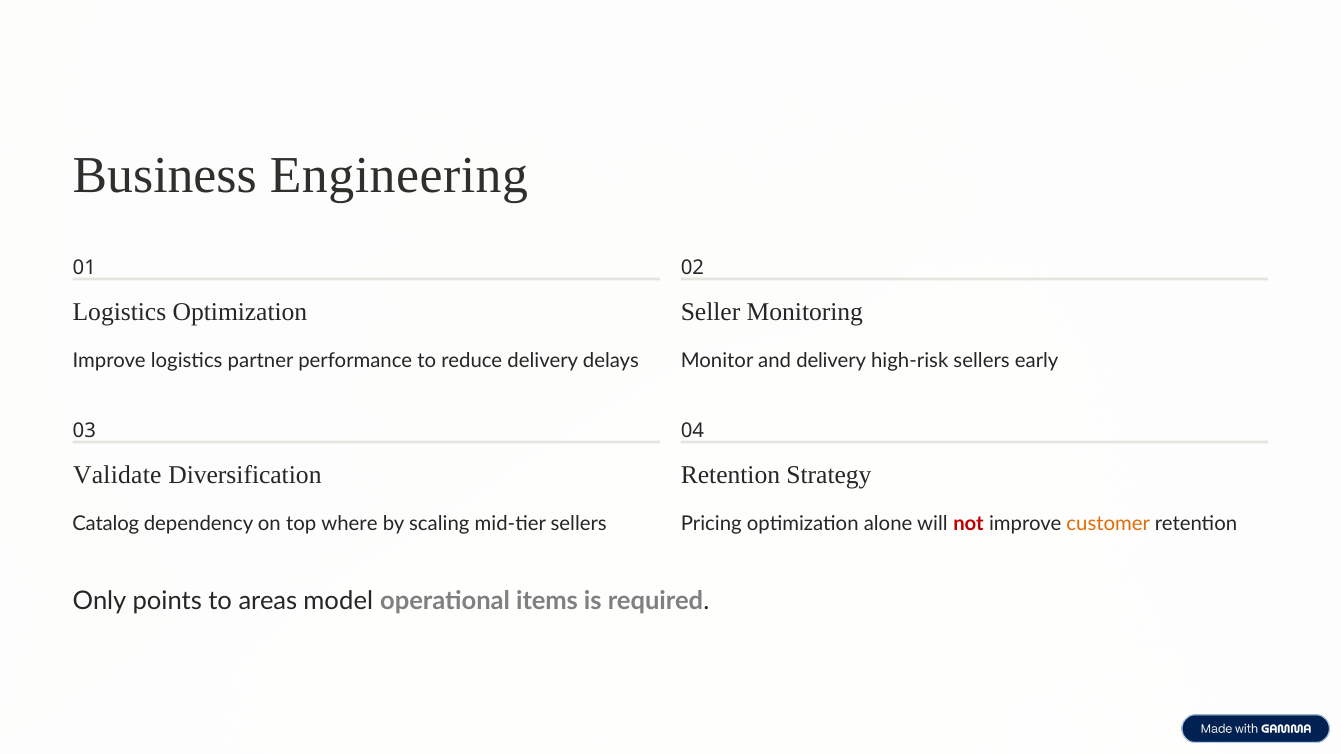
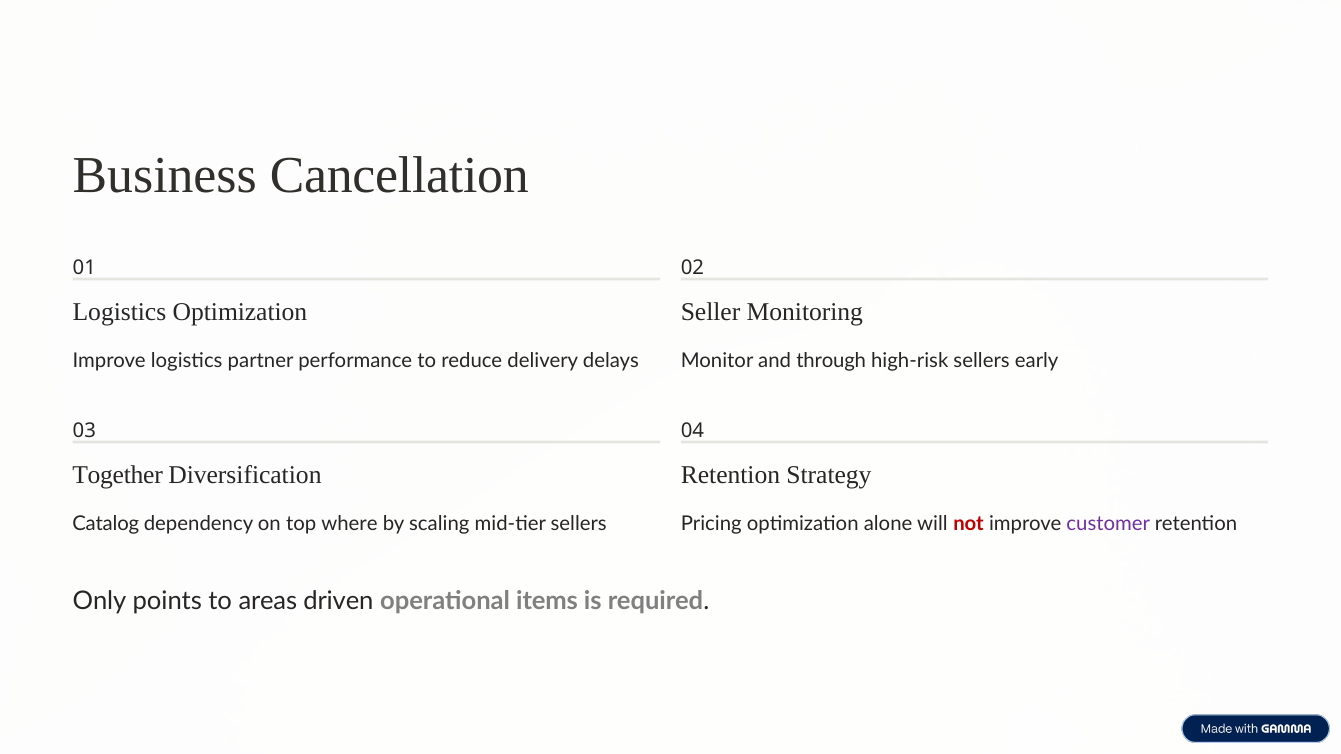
Engineering: Engineering -> Cancellation (399, 176)
and delivery: delivery -> through (831, 361)
Validate: Validate -> Together (118, 475)
customer colour: orange -> purple (1108, 524)
model: model -> driven (338, 602)
